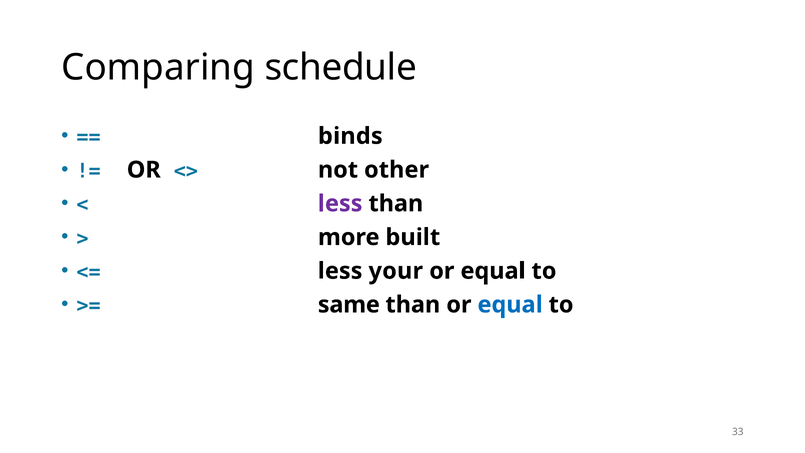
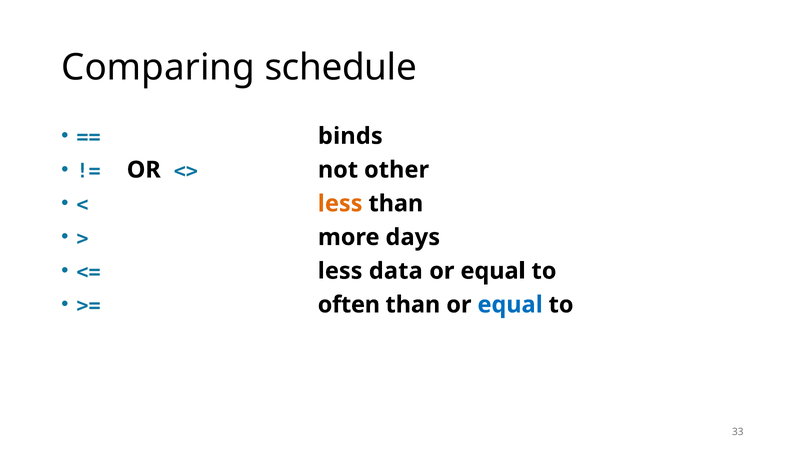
less colour: purple -> orange (340, 203)
built: built -> days (413, 237)
your: your -> data (396, 271)
same: same -> often (349, 305)
